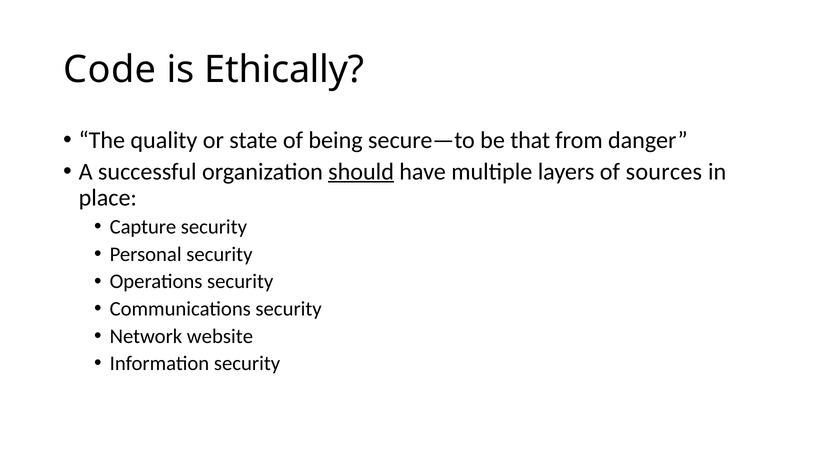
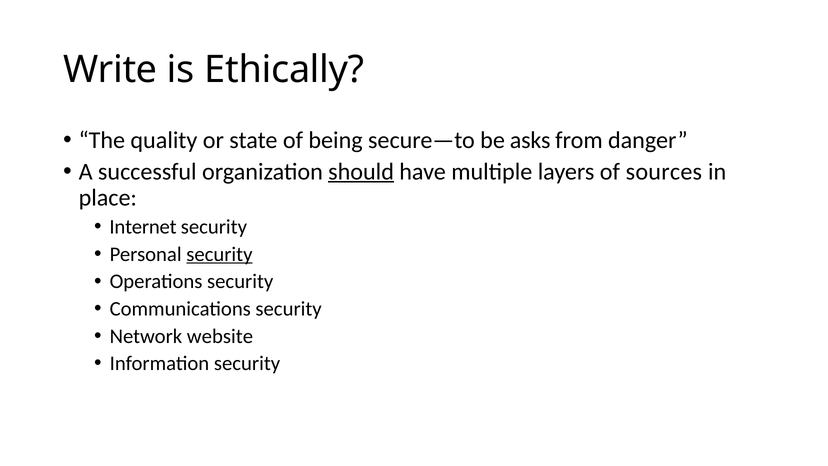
Code: Code -> Write (110, 70)
that: that -> asks (530, 140)
Capture: Capture -> Internet (143, 227)
security underline: none -> present (219, 254)
